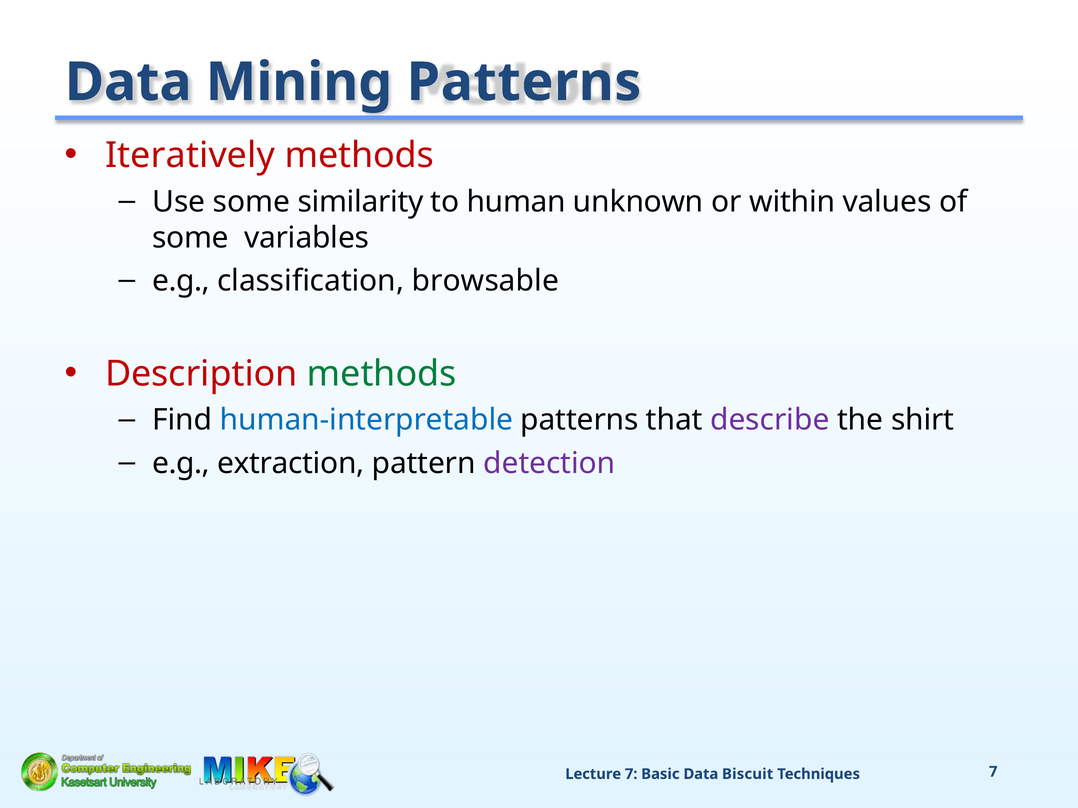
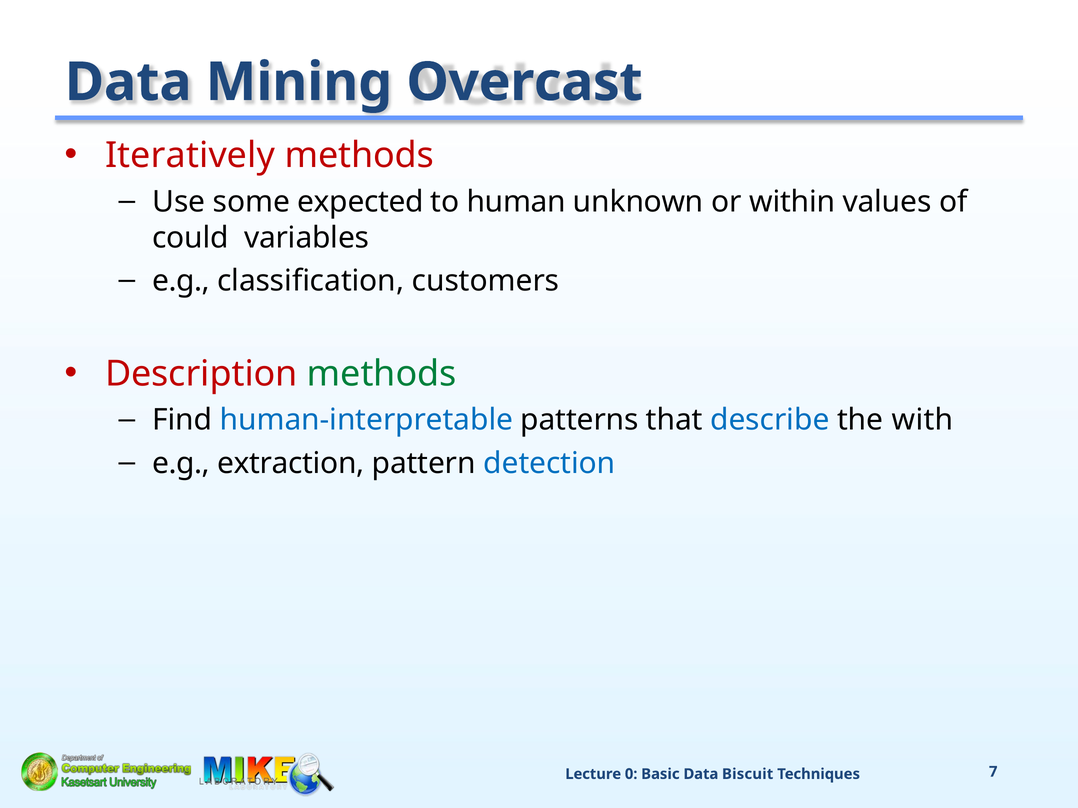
Mining Patterns: Patterns -> Overcast (525, 82)
similarity: similarity -> expected (361, 202)
some: some -> could (191, 238)
browsable: browsable -> customers (485, 281)
describe colour: purple -> blue (770, 420)
shirt: shirt -> with (922, 420)
detection colour: purple -> blue (549, 463)
Lecture 7: 7 -> 0 (631, 774)
